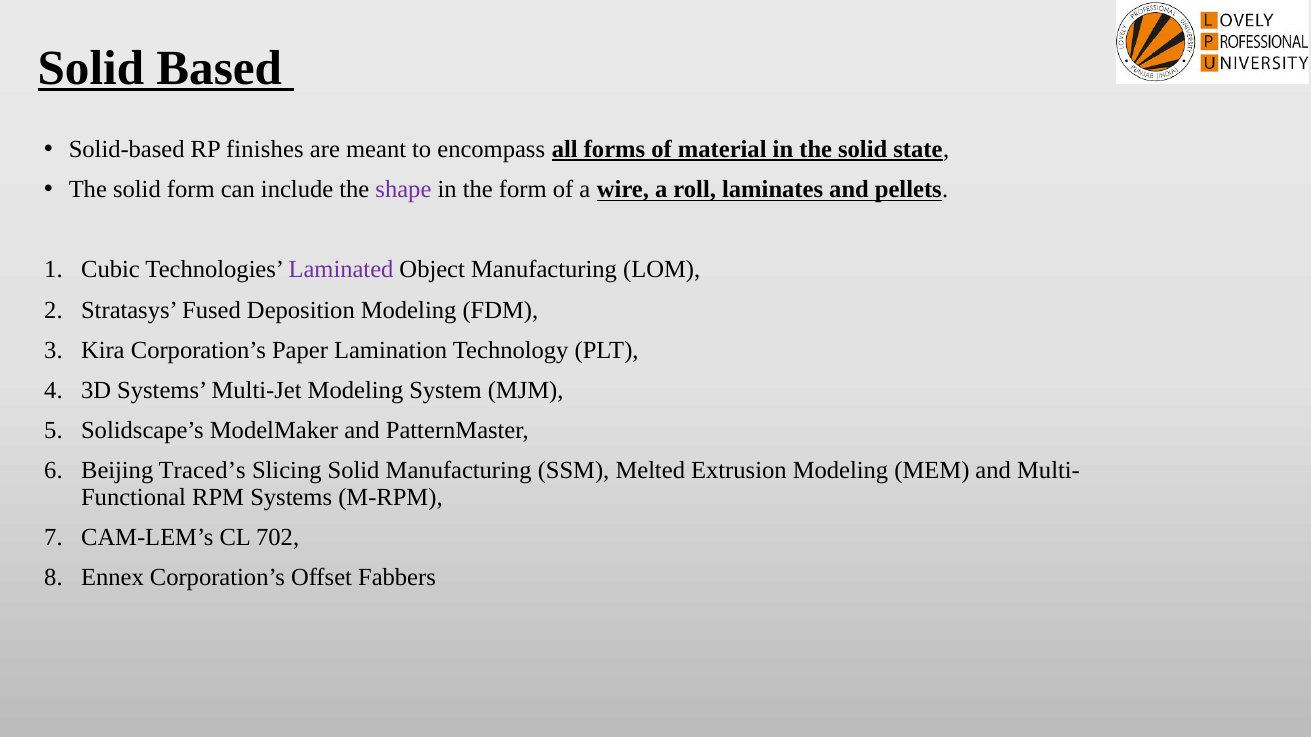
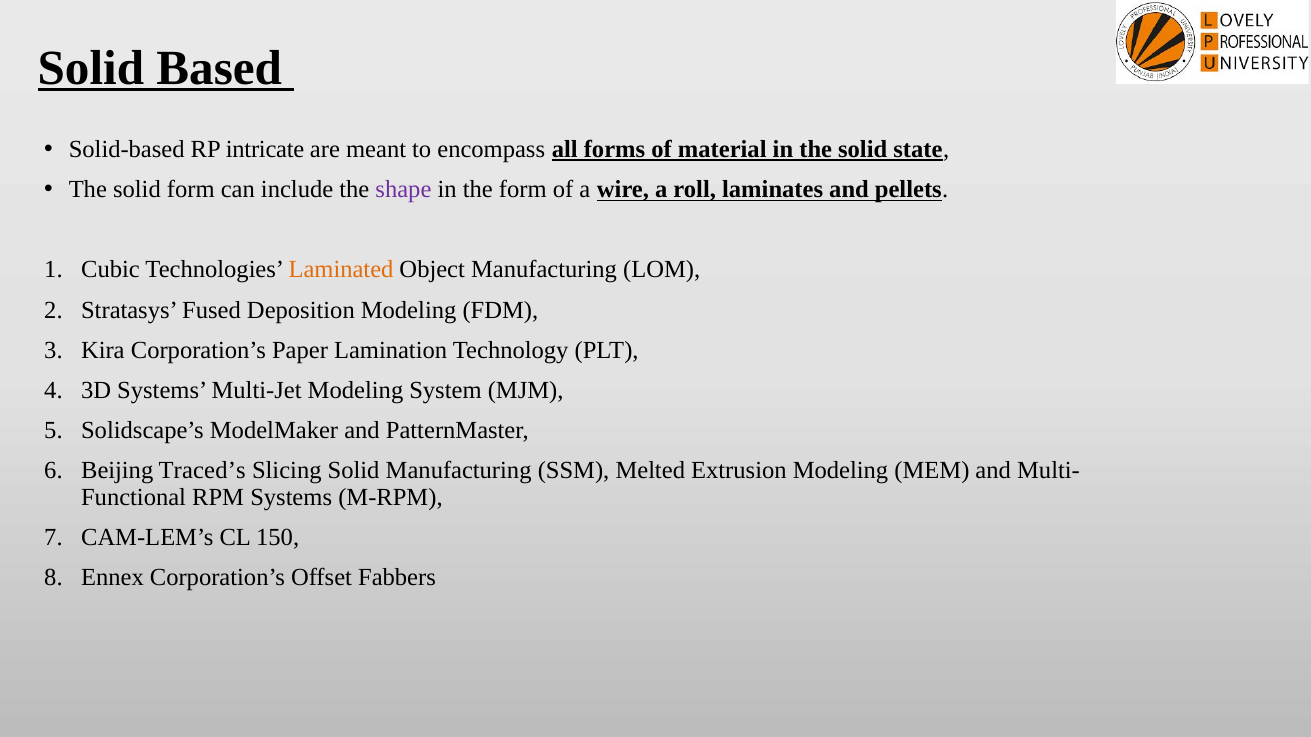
finishes: finishes -> intricate (265, 149)
Laminated colour: purple -> orange (341, 270)
702: 702 -> 150 (278, 538)
